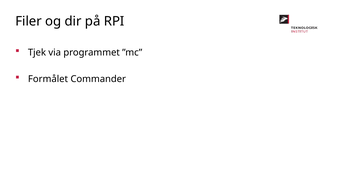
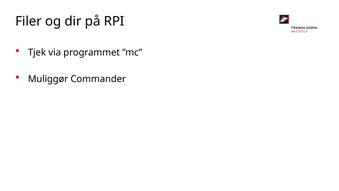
Formålet: Formålet -> Muliggør (48, 79)
